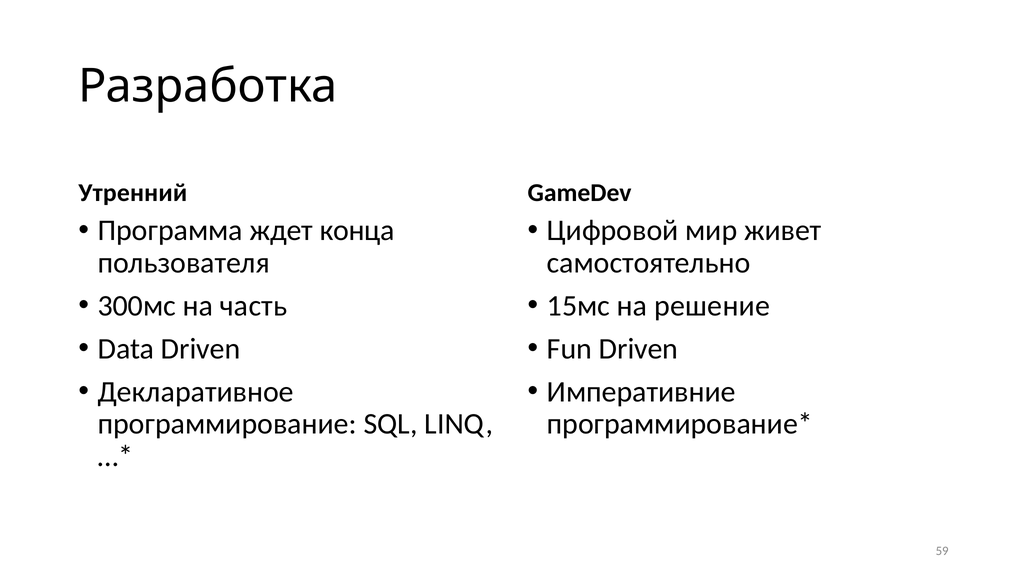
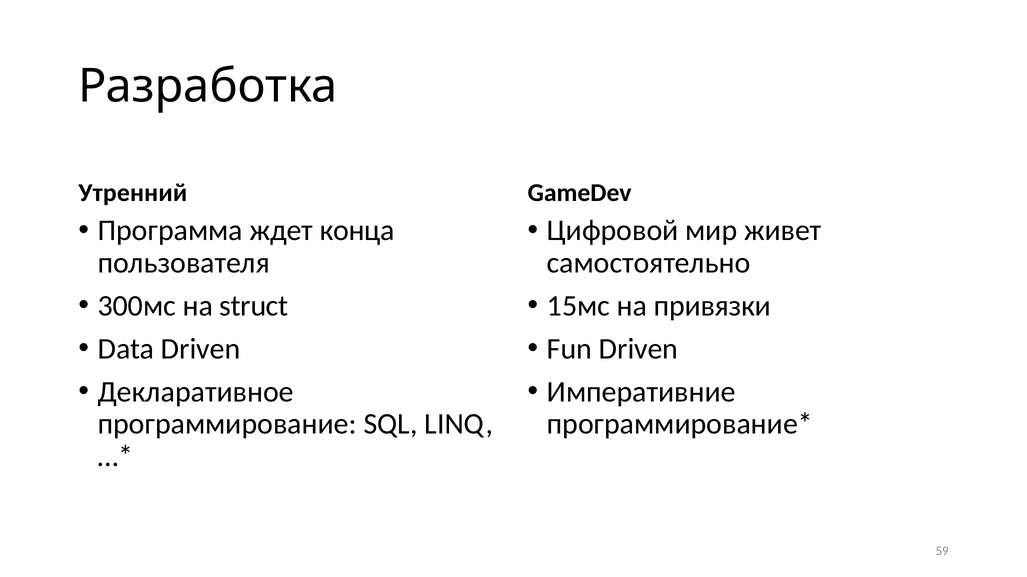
часть: часть -> struct (254, 306)
решение: решение -> привязки (712, 306)
